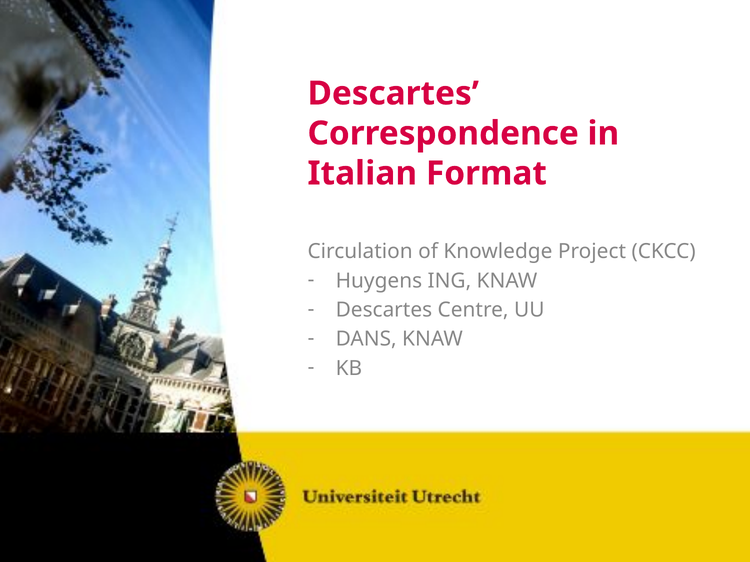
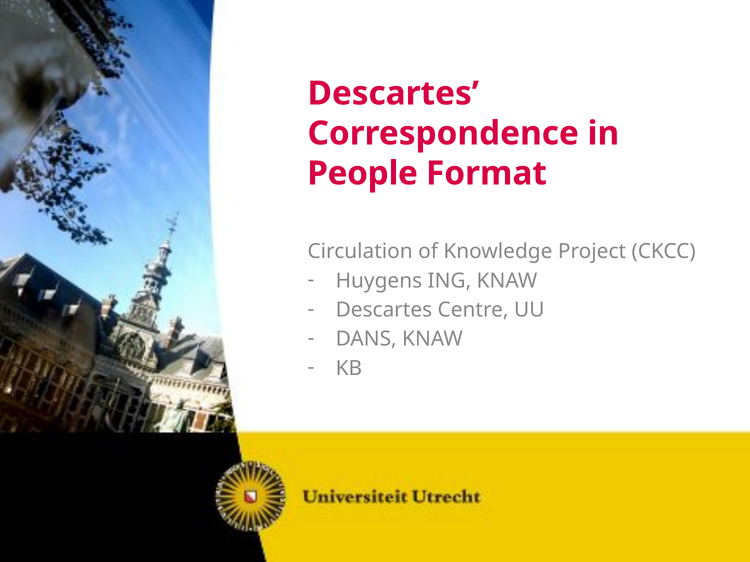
Italian: Italian -> People (363, 174)
